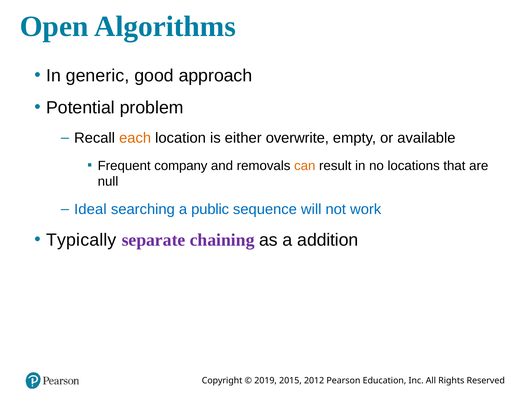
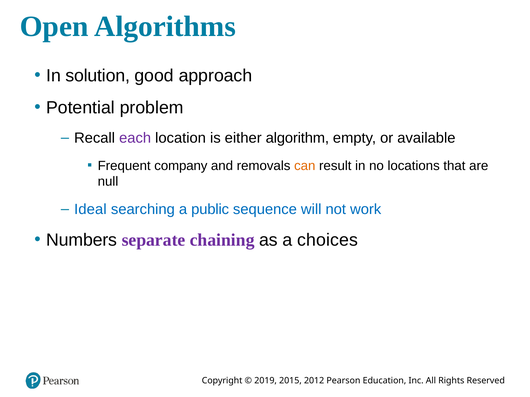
generic: generic -> solution (98, 76)
each colour: orange -> purple (135, 138)
overwrite: overwrite -> algorithm (297, 138)
Typically: Typically -> Numbers (82, 240)
addition: addition -> choices (328, 240)
